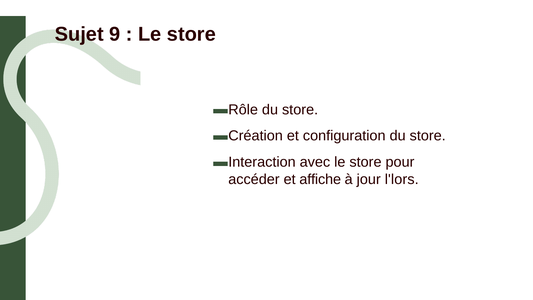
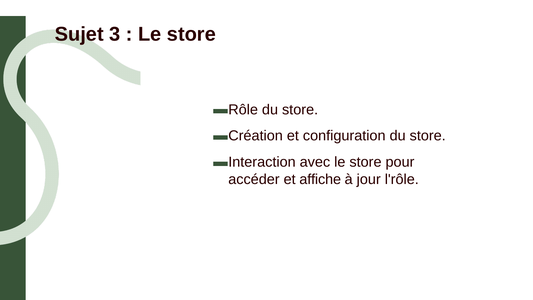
9: 9 -> 3 (115, 34)
l'lors: l'lors -> l'rôle (402, 179)
